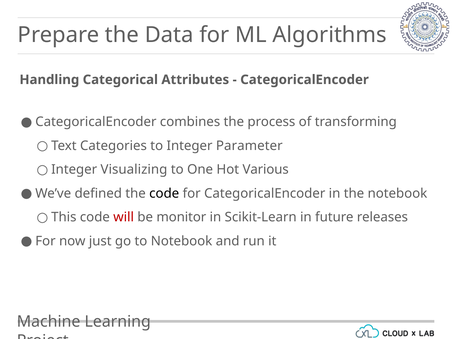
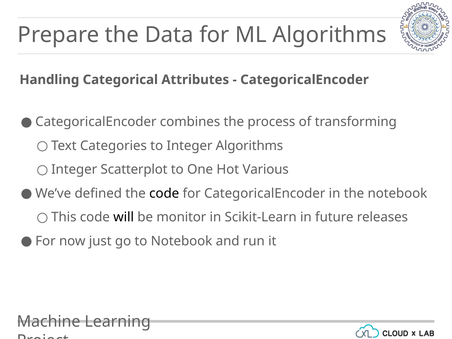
Integer Parameter: Parameter -> Algorithms (249, 146)
Visualizing: Visualizing -> Scatterplot (134, 169)
will colour: red -> black (124, 217)
